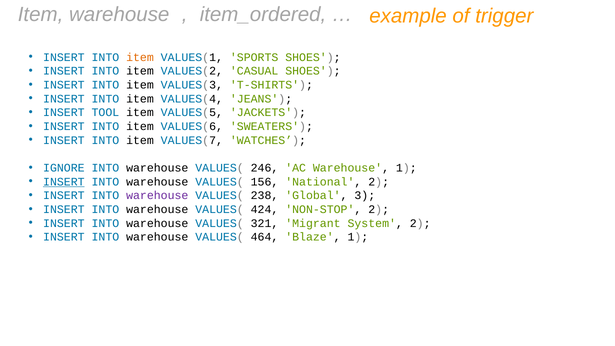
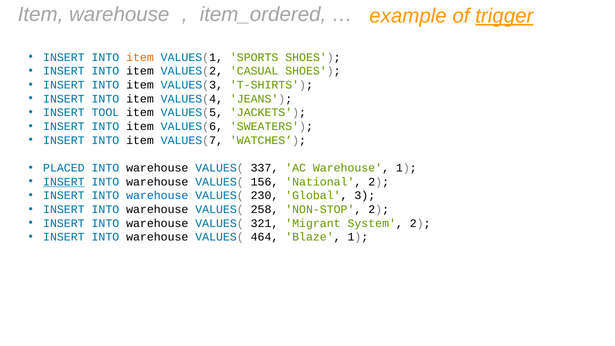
trigger underline: none -> present (504, 16)
IGNORE: IGNORE -> PLACED (64, 168)
246: 246 -> 337 (265, 168)
warehouse colour: purple -> blue (157, 196)
238: 238 -> 230 (265, 196)
424: 424 -> 258 (265, 209)
